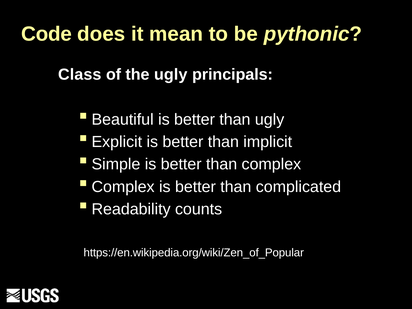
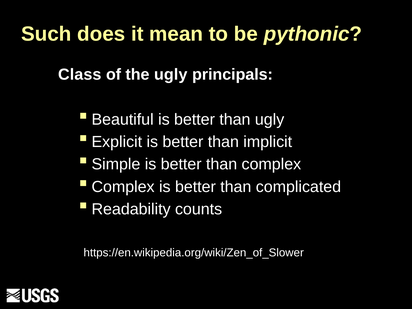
Code: Code -> Such (46, 34)
https://en.wikipedia.org/wiki/Zen_of_Popular: https://en.wikipedia.org/wiki/Zen_of_Popular -> https://en.wikipedia.org/wiki/Zen_of_Slower (194, 253)
